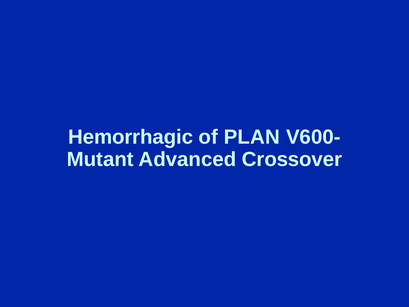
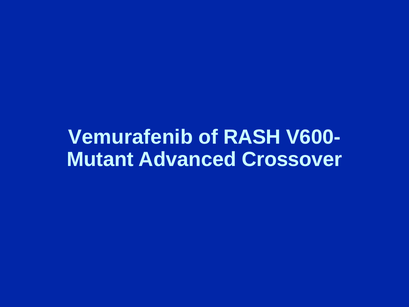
Hemorrhagic: Hemorrhagic -> Vemurafenib (130, 137)
PLAN: PLAN -> RASH (252, 137)
